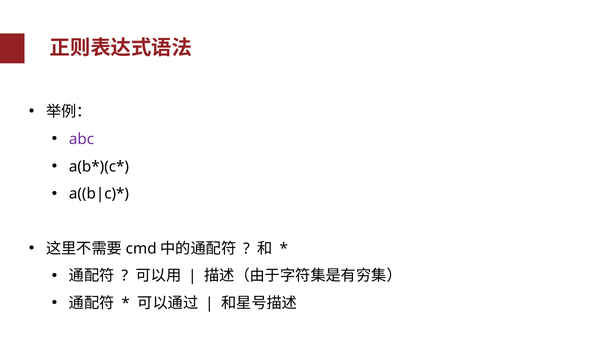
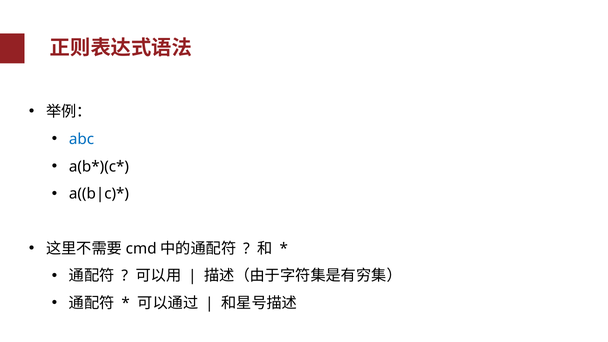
abc colour: purple -> blue (81, 139)
